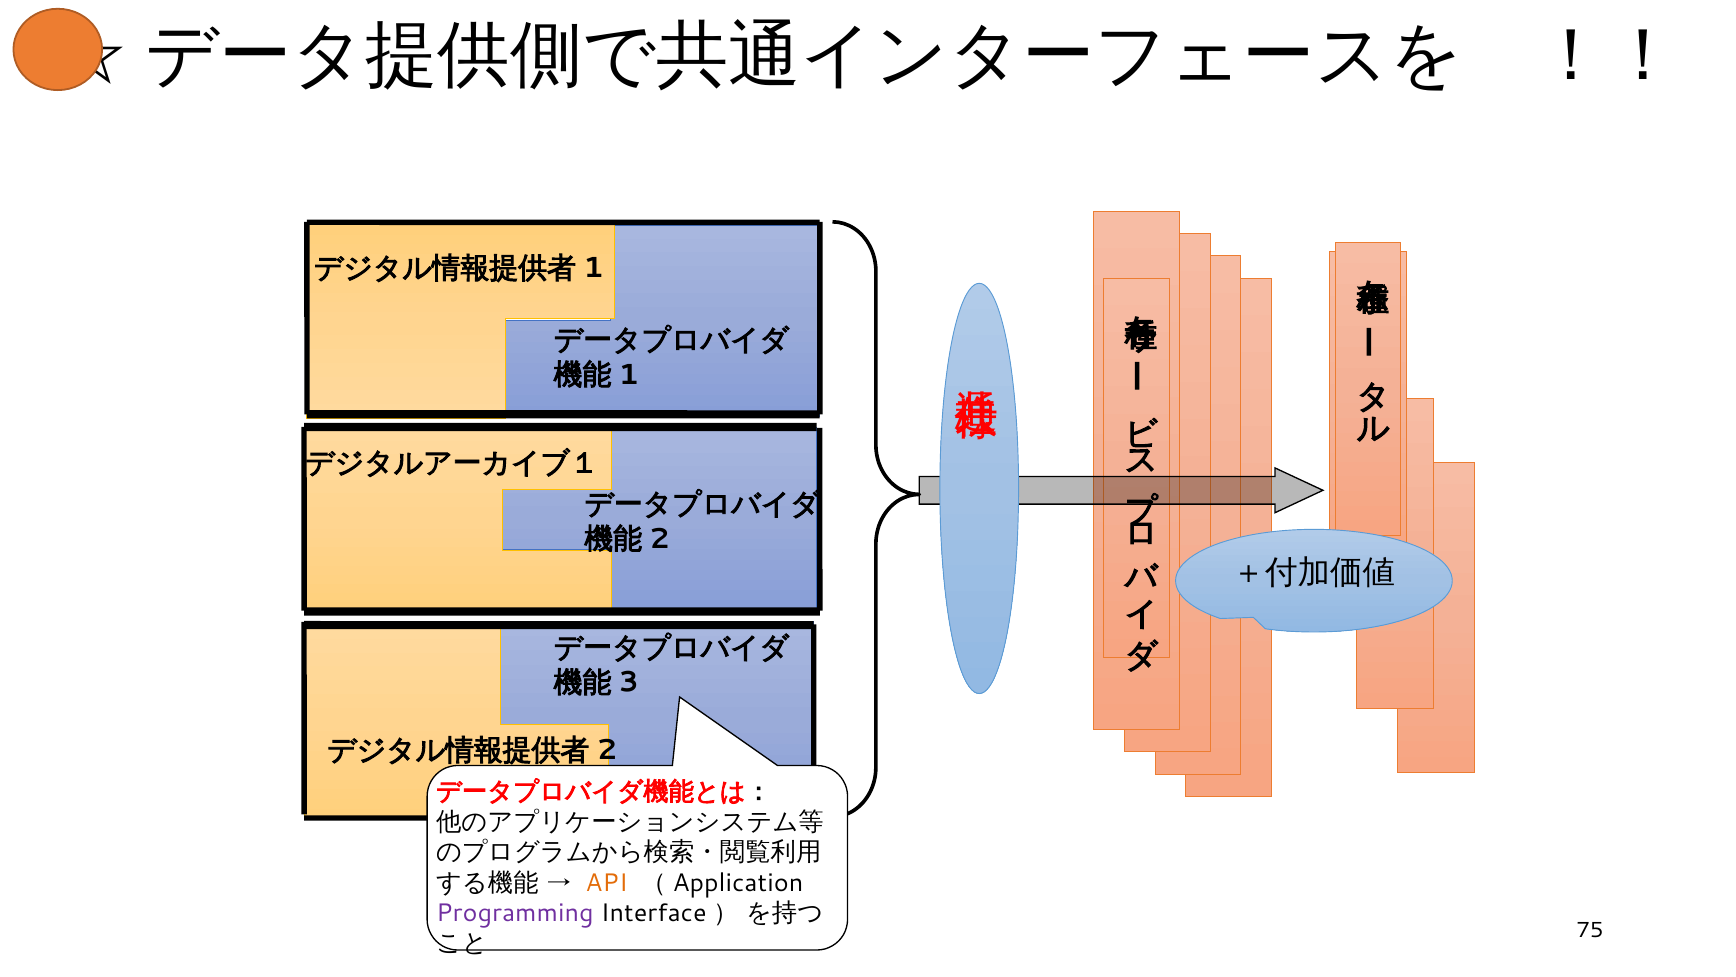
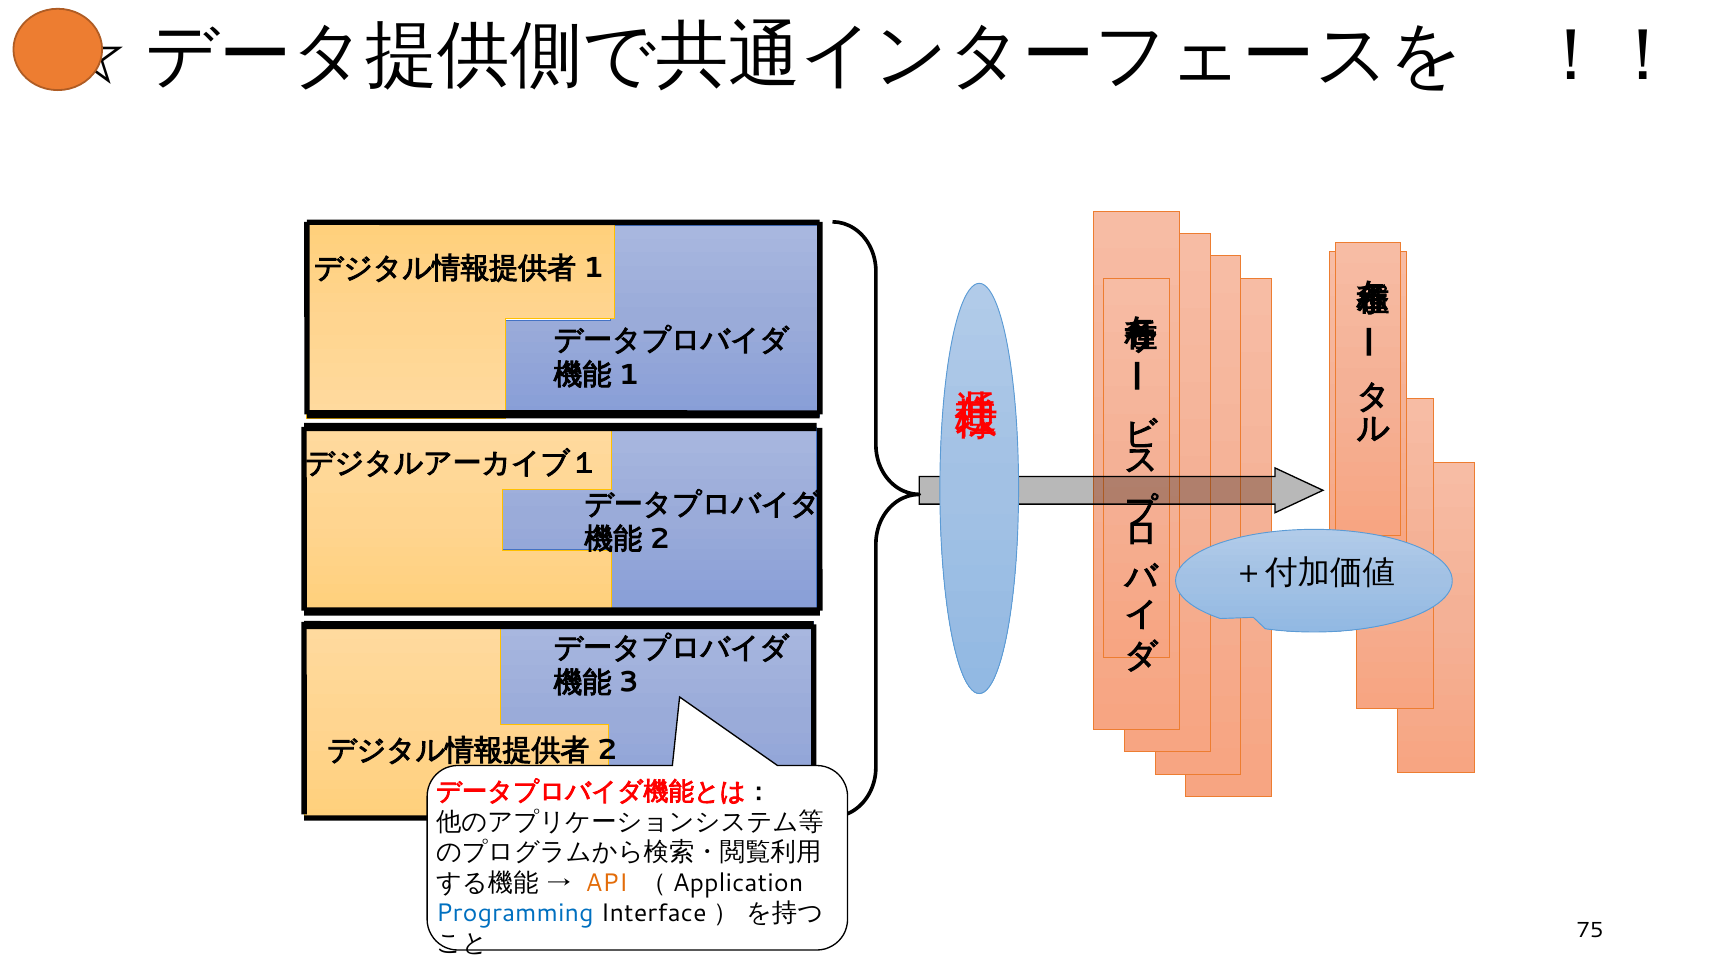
Programming colour: purple -> blue (515, 913)
